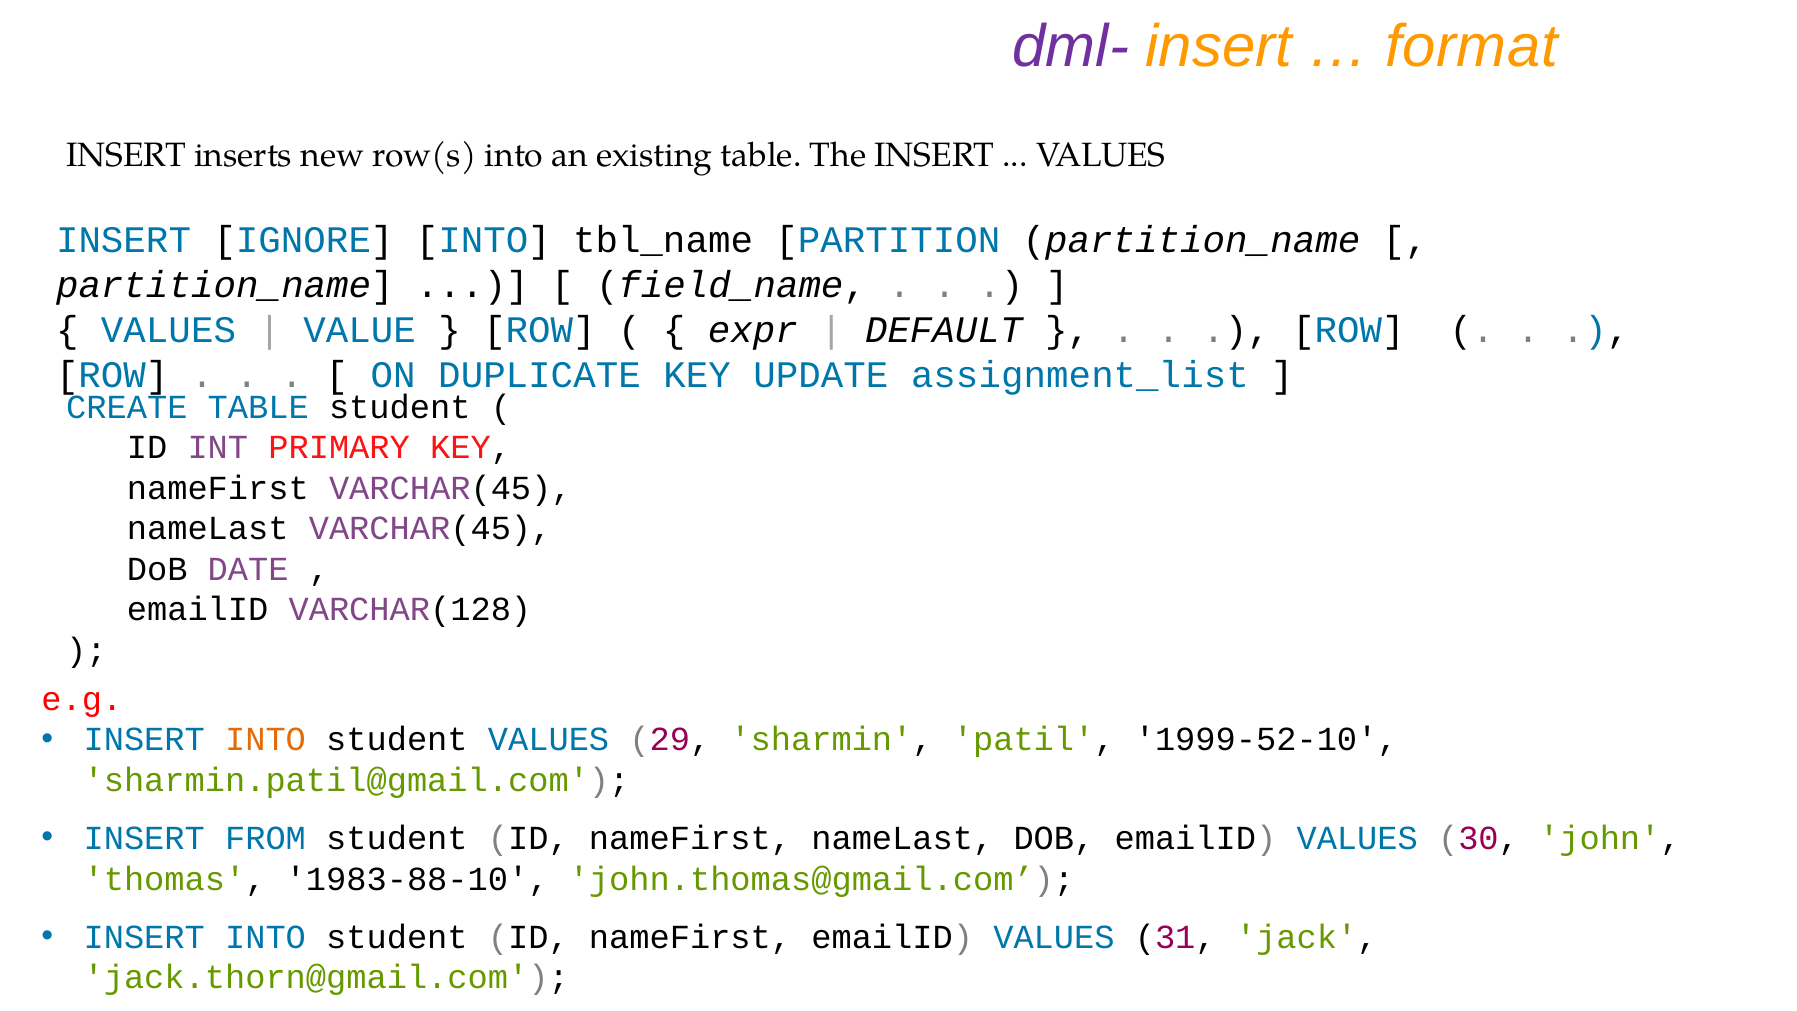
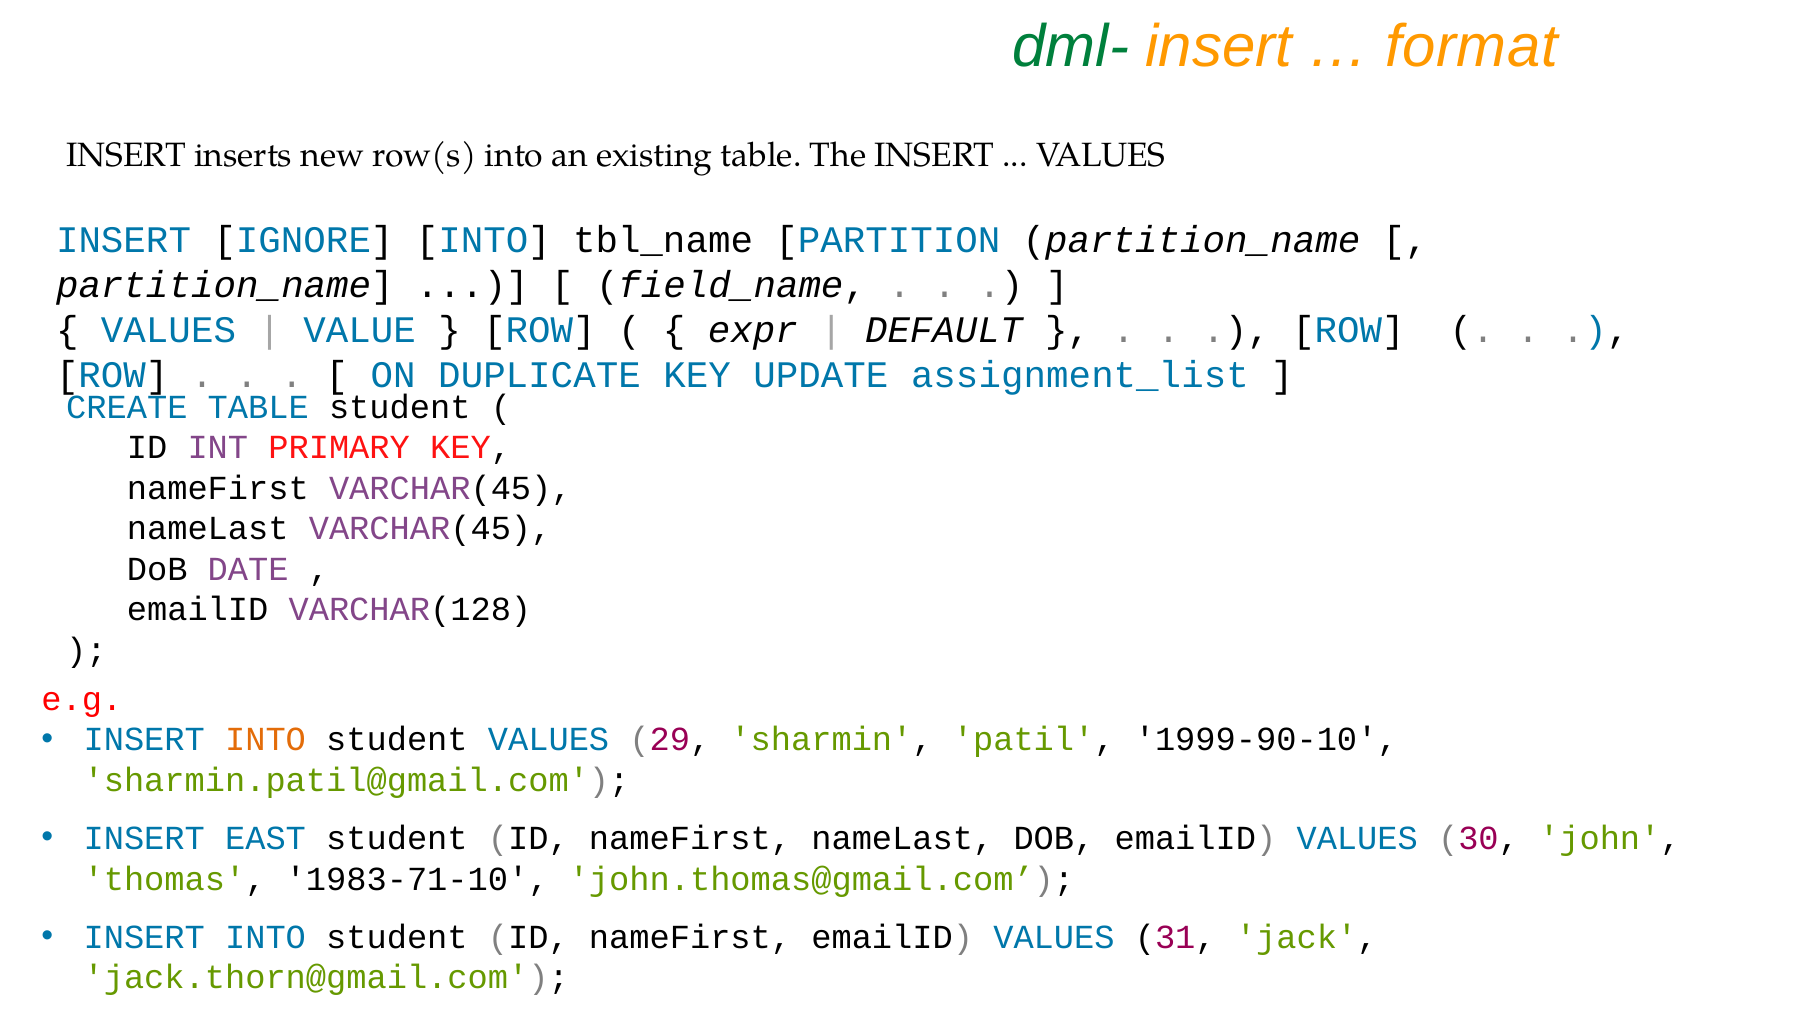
dml- colour: purple -> green (1071, 47)
1999-52-10: 1999-52-10 -> 1999-90-10 (1266, 740)
FROM: FROM -> EAST (266, 838)
1983-88-10: 1983-88-10 -> 1983-71-10 (417, 879)
